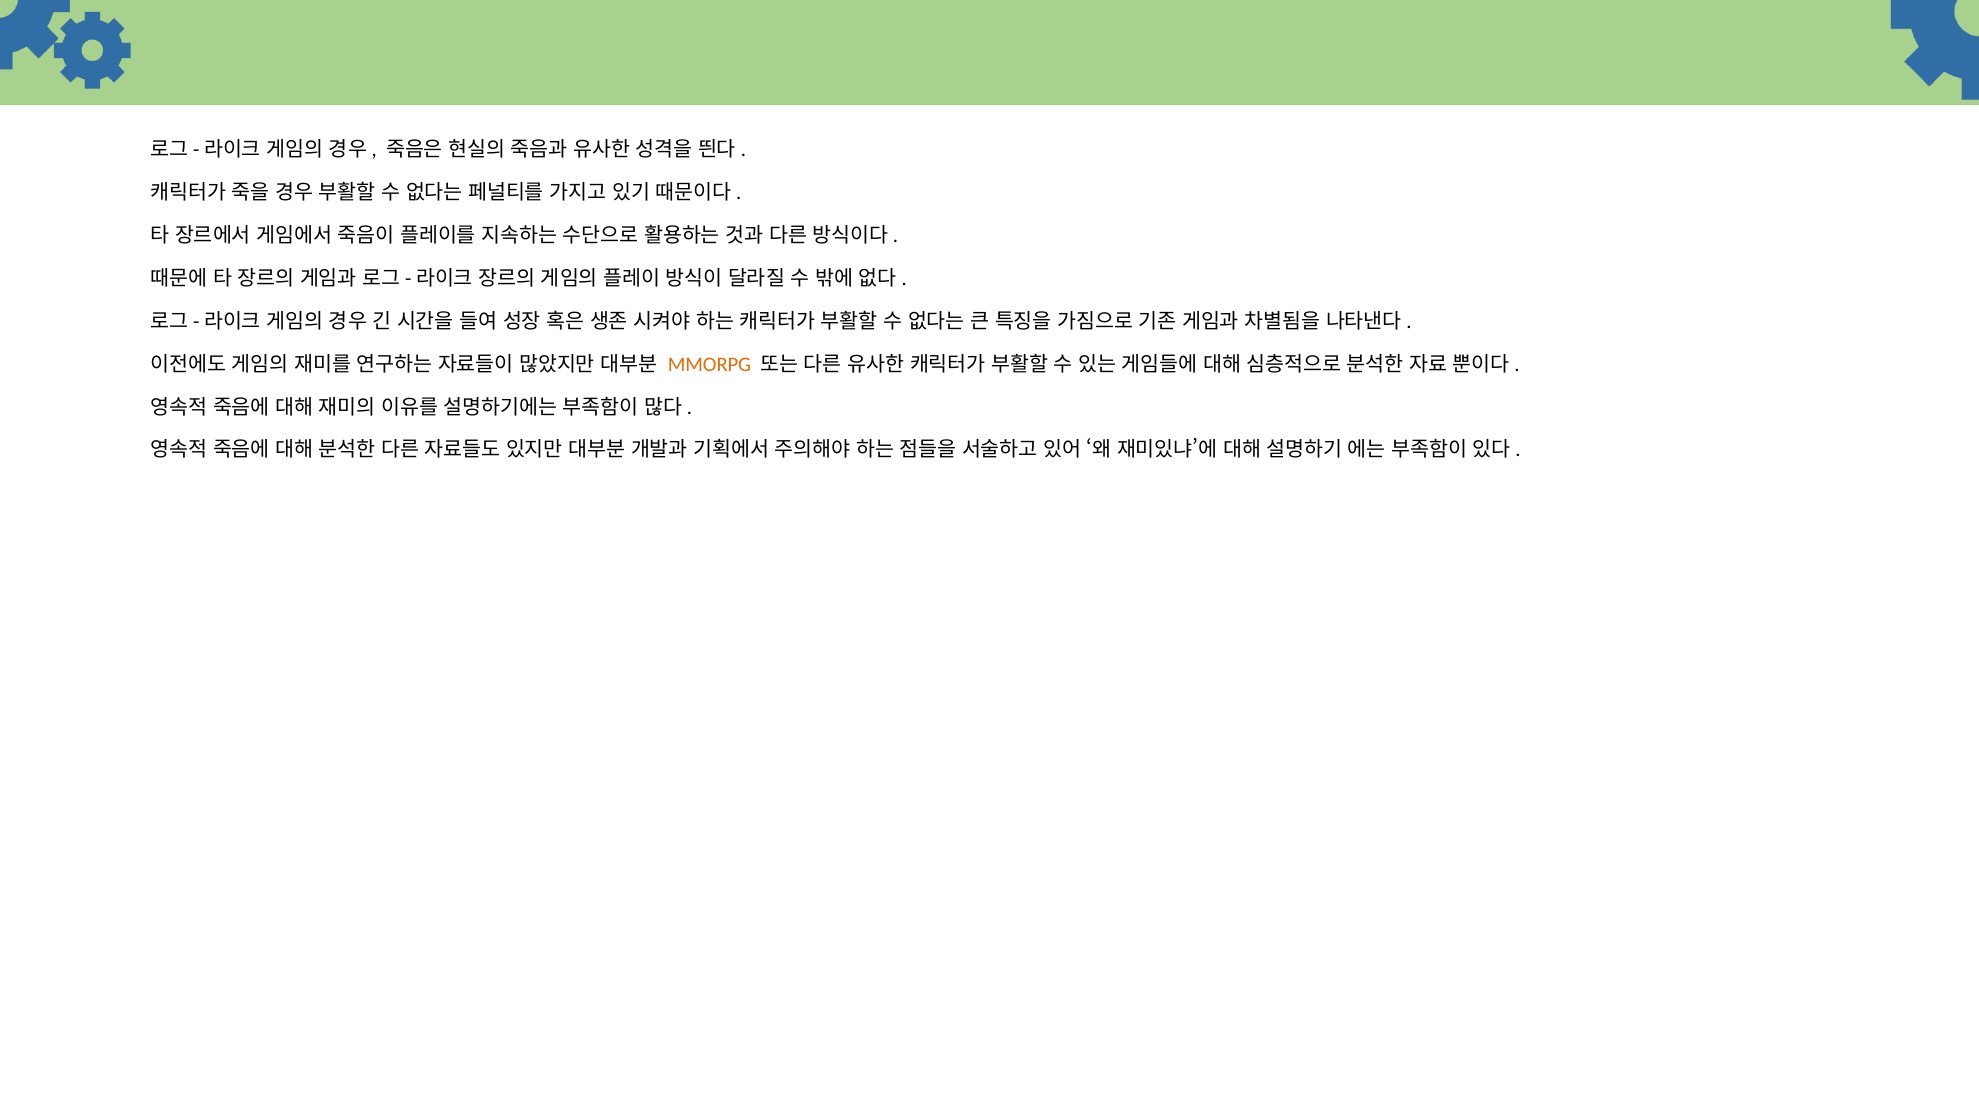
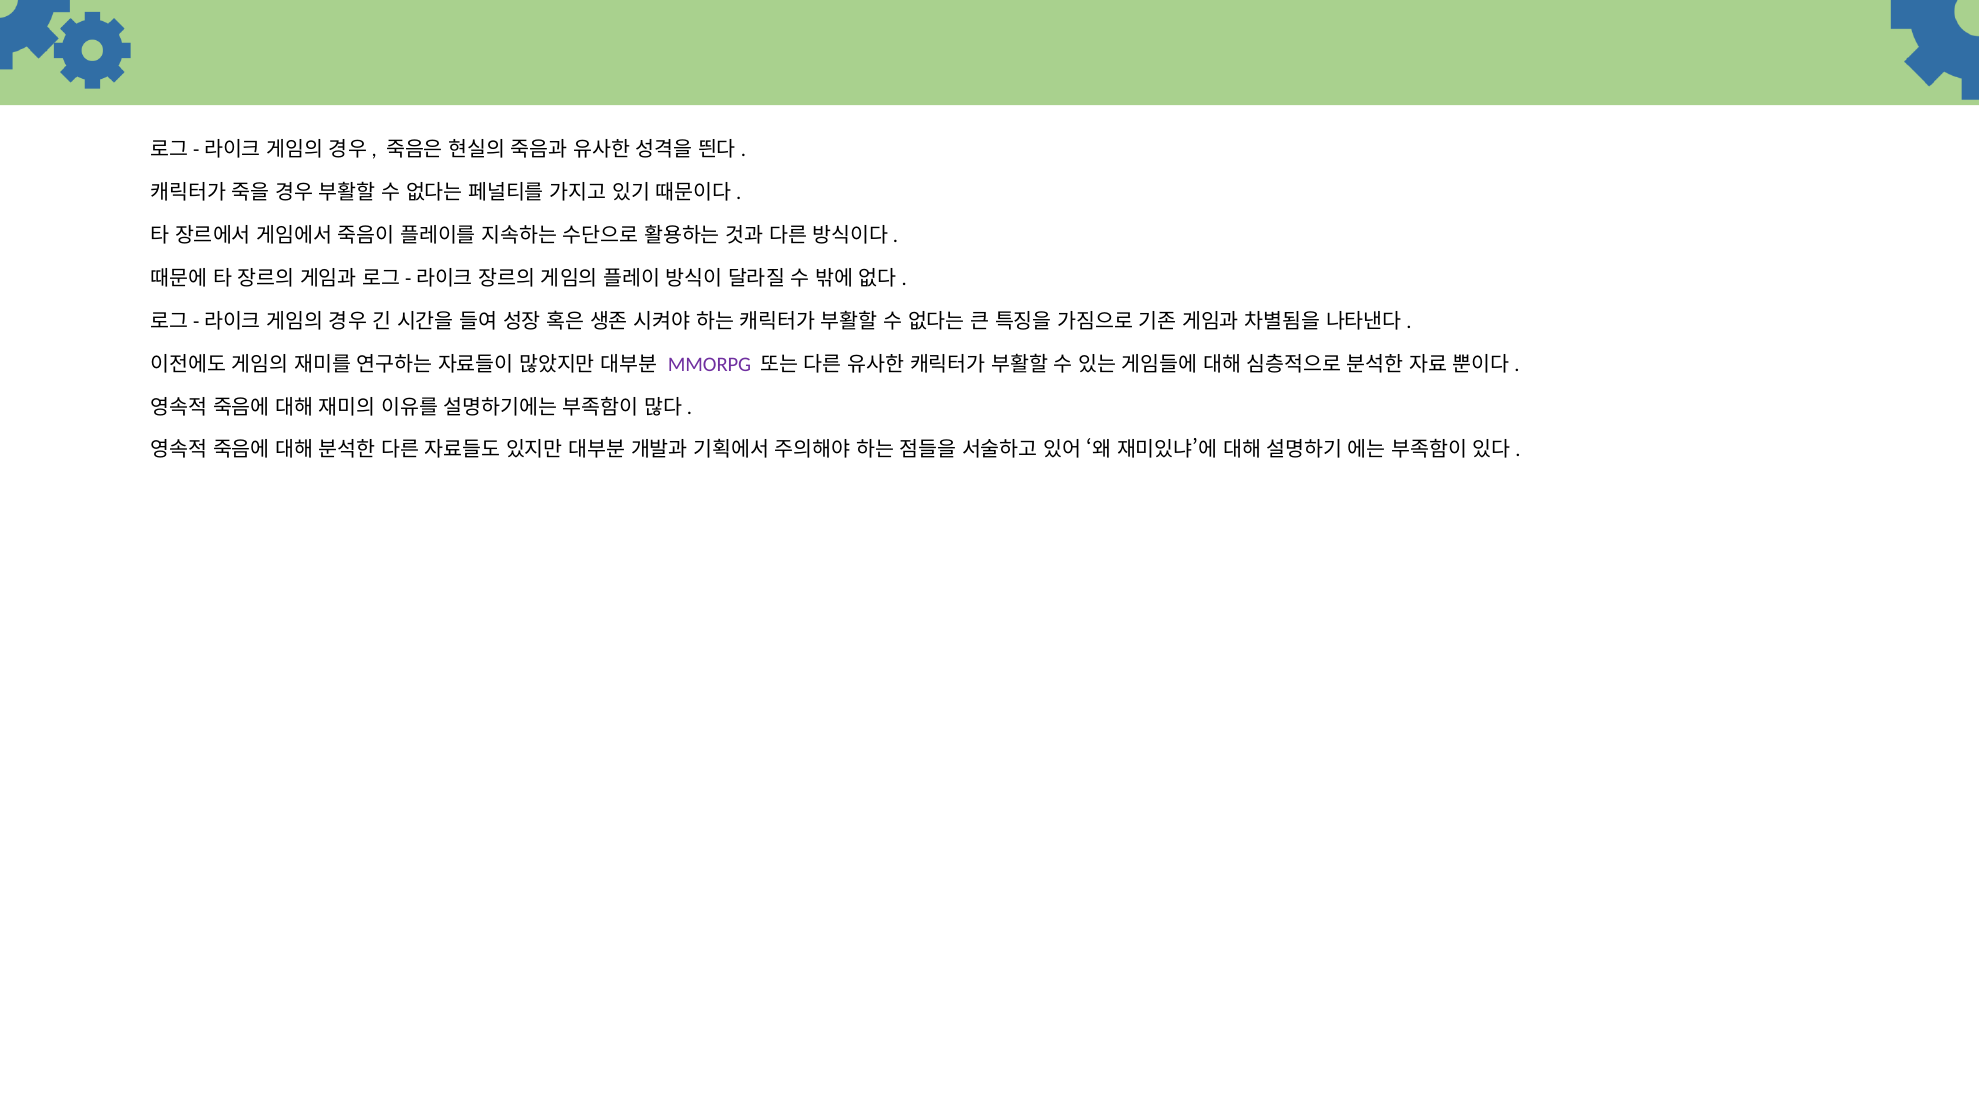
MMORPG colour: orange -> purple (710, 364)
